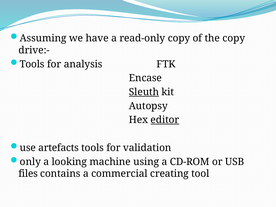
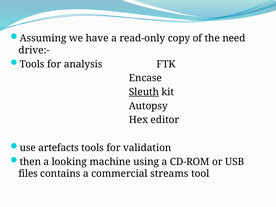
the copy: copy -> need (234, 38)
editor underline: present -> none (165, 120)
only: only -> then (30, 162)
creating: creating -> streams (169, 174)
